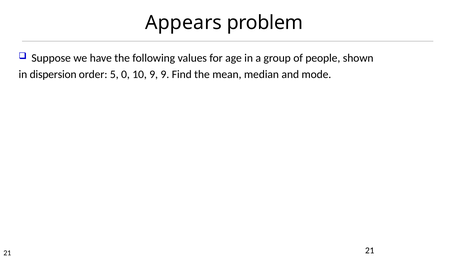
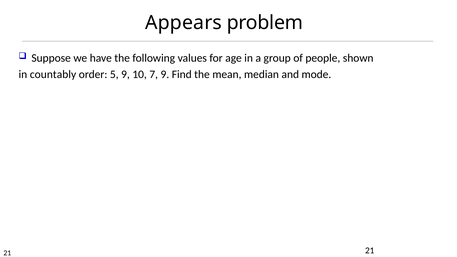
dispersion: dispersion -> countably (53, 74)
5 0: 0 -> 9 (125, 74)
10 9: 9 -> 7 (154, 74)
